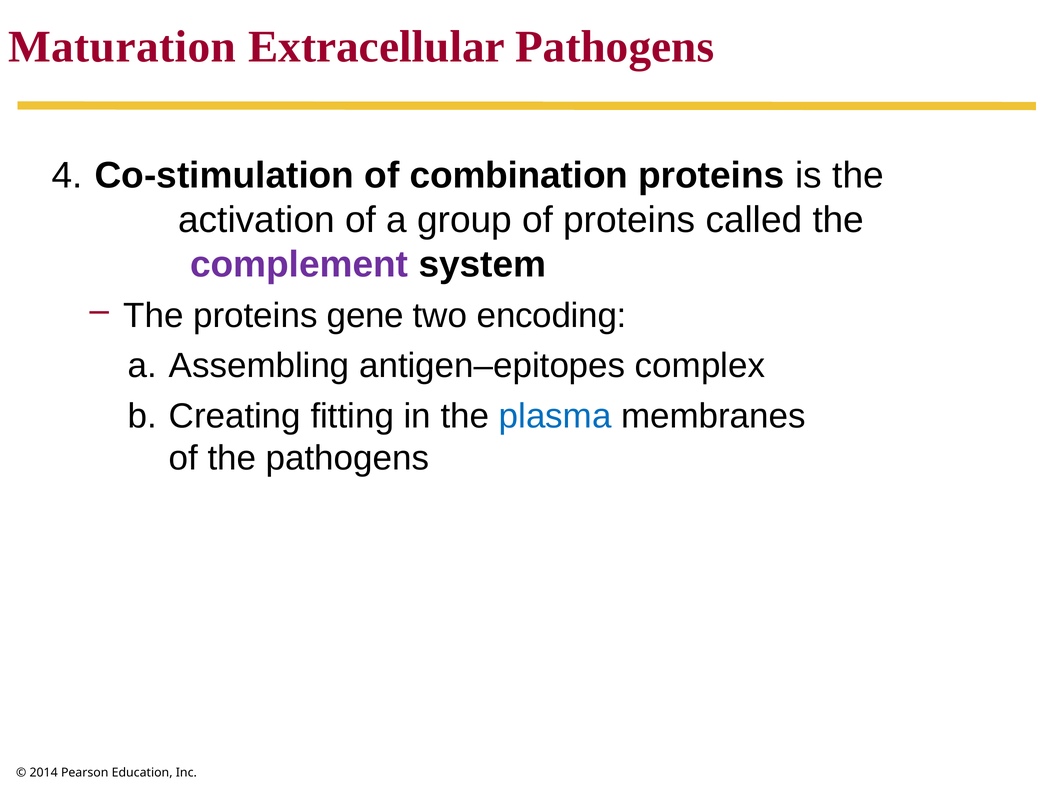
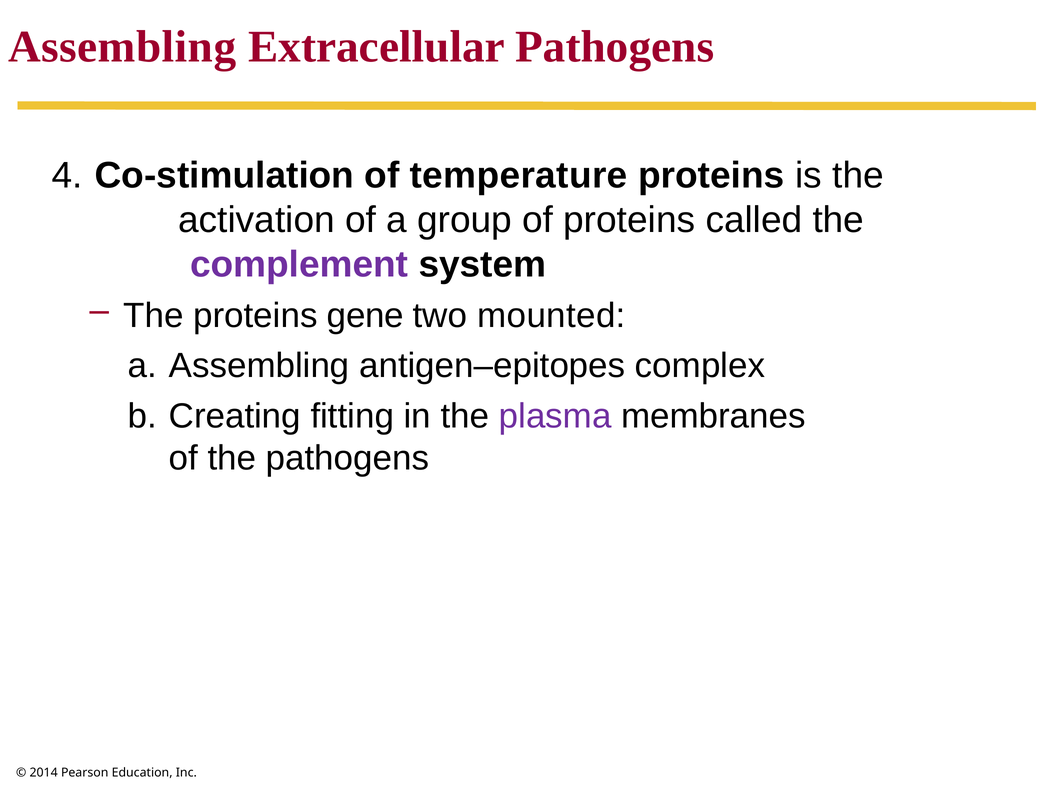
Maturation: Maturation -> Assembling (122, 47)
combination: combination -> temperature (519, 175)
encoding: encoding -> mounted (551, 316)
plasma colour: blue -> purple (555, 416)
